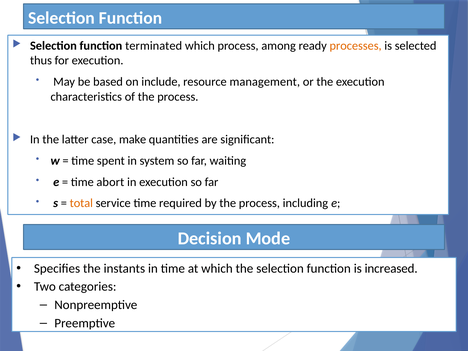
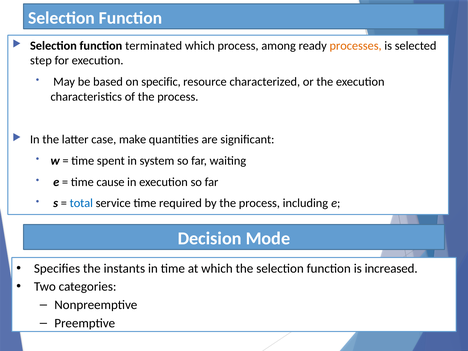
thus: thus -> step (41, 61)
include: include -> specific (161, 82)
management: management -> characterized (265, 82)
abort: abort -> cause (110, 182)
total colour: orange -> blue (81, 203)
